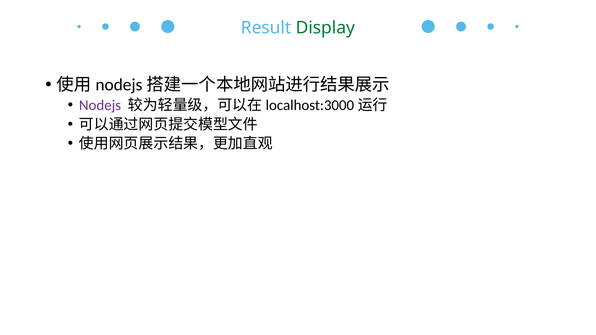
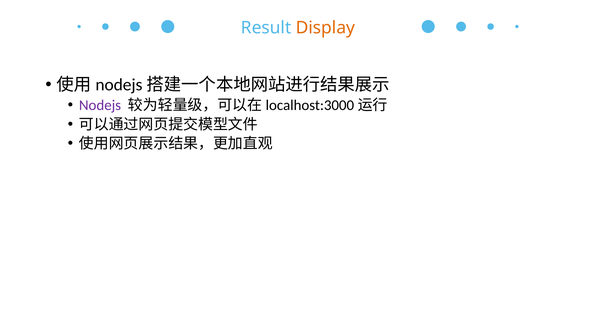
Display colour: green -> orange (325, 28)
